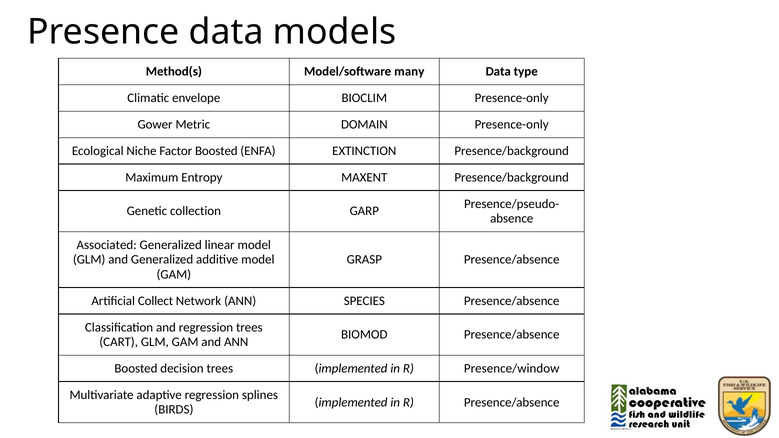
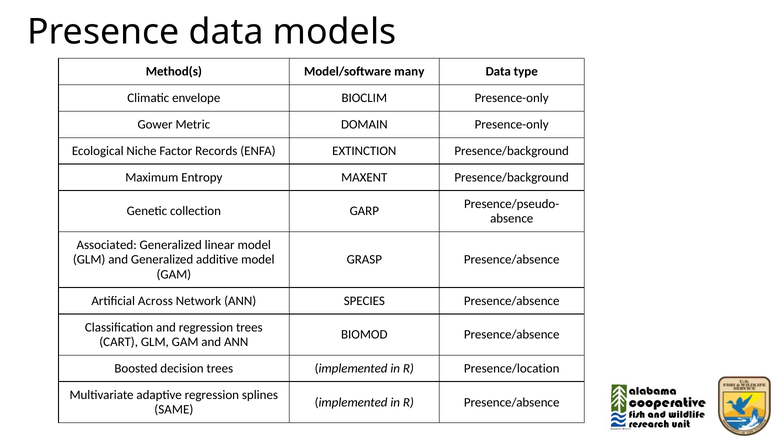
Factor Boosted: Boosted -> Records (216, 151)
Collect: Collect -> Across (155, 301)
Presence/window: Presence/window -> Presence/location (512, 369)
BIRDS: BIRDS -> SAME (174, 410)
